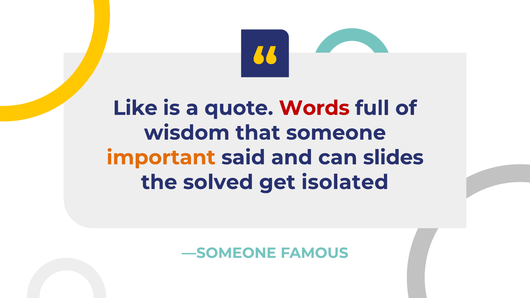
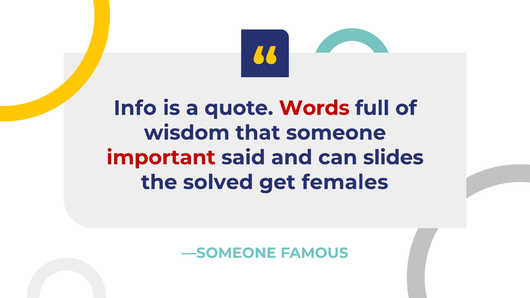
Like: Like -> Info (135, 108)
important colour: orange -> red (161, 158)
isolated: isolated -> females (345, 182)
